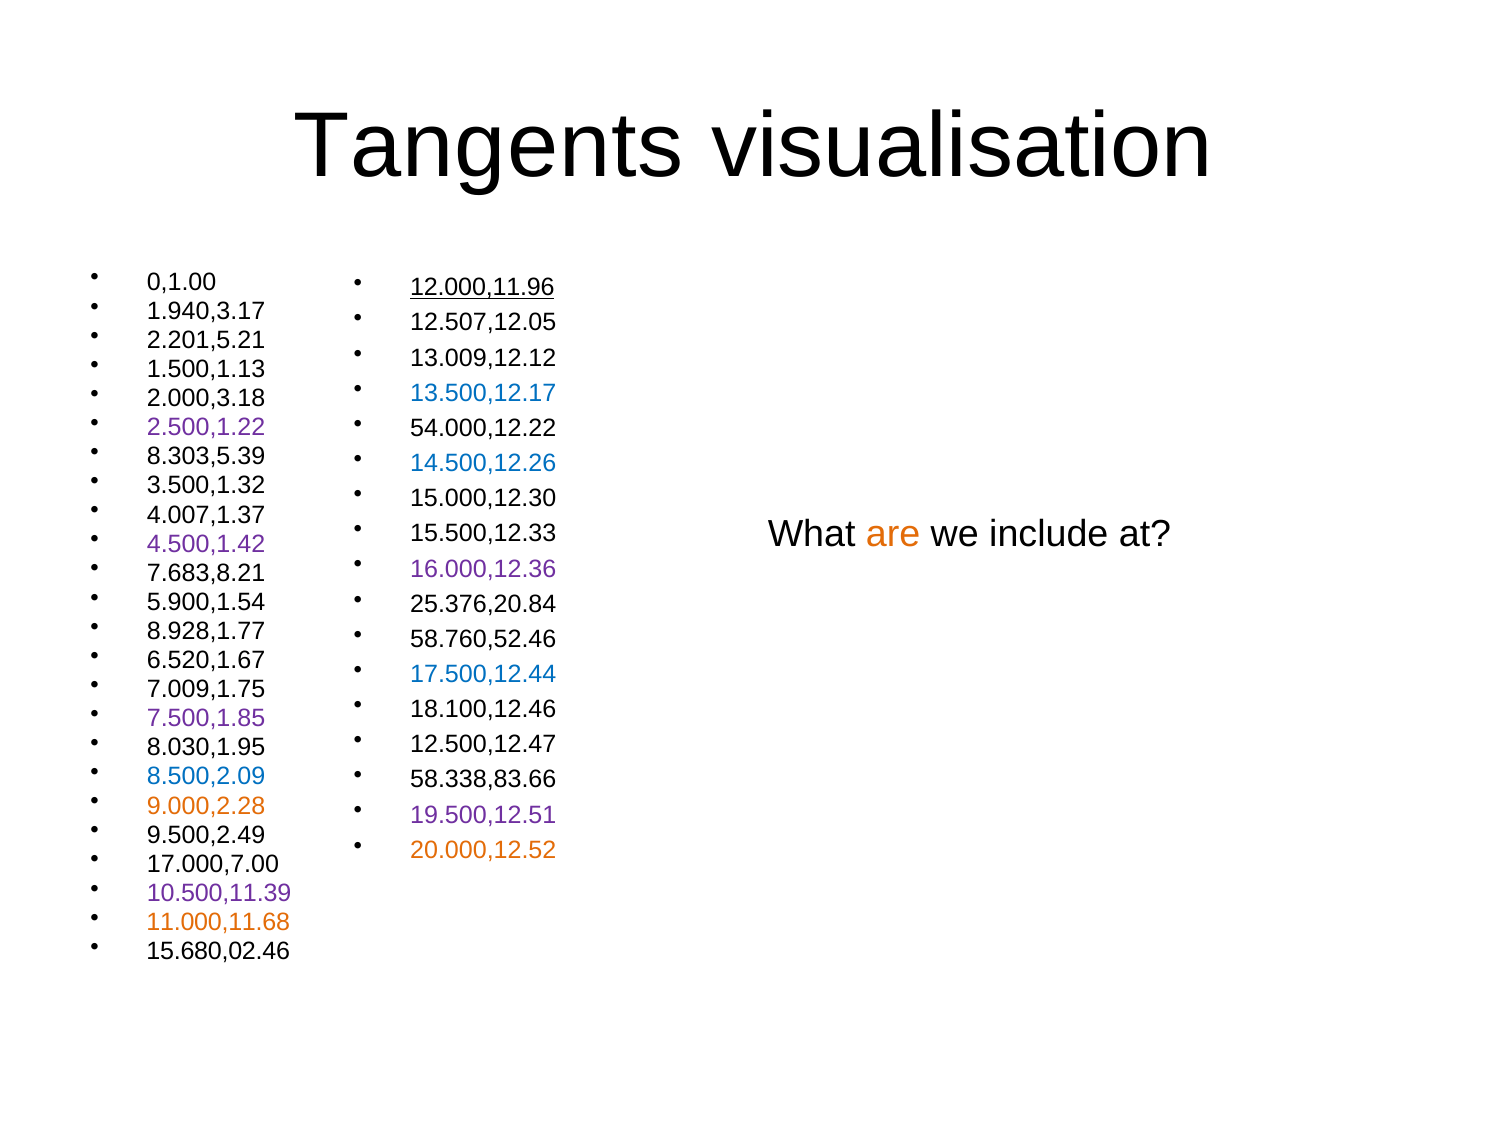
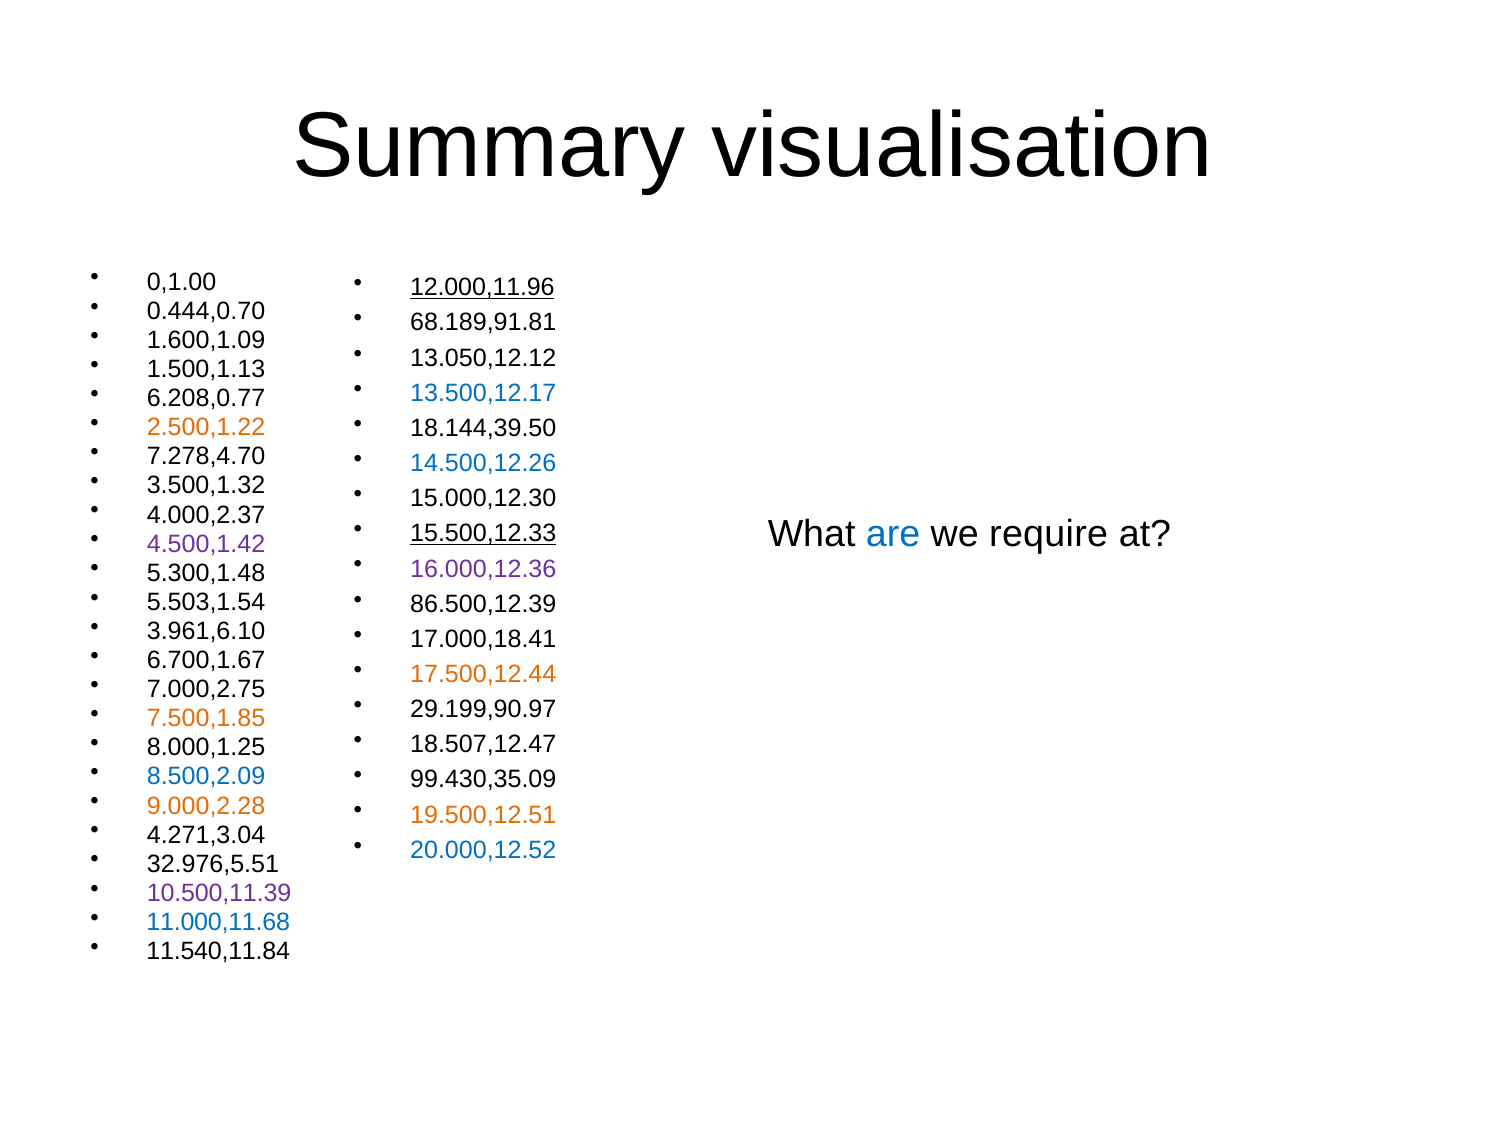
Tangents: Tangents -> Summary (489, 146)
1.940,3.17: 1.940,3.17 -> 0.444,0.70 (206, 311)
12.507,12.05: 12.507,12.05 -> 68.189,91.81 (483, 323)
2.201,5.21: 2.201,5.21 -> 1.600,1.09 (206, 340)
13.009,12.12: 13.009,12.12 -> 13.050,12.12 (483, 358)
2.000,3.18: 2.000,3.18 -> 6.208,0.77 (206, 399)
2.500,1.22 colour: purple -> orange (206, 428)
54.000,12.22: 54.000,12.22 -> 18.144,39.50 (483, 428)
8.303,5.39: 8.303,5.39 -> 7.278,4.70 (206, 457)
4.007,1.37: 4.007,1.37 -> 4.000,2.37 (206, 515)
are colour: orange -> blue (893, 535)
include: include -> require (1049, 535)
15.500,12.33 underline: none -> present (483, 534)
7.683,8.21: 7.683,8.21 -> 5.300,1.48 (206, 573)
5.900,1.54: 5.900,1.54 -> 5.503,1.54 (206, 602)
25.376,20.84: 25.376,20.84 -> 86.500,12.39 (483, 604)
8.928,1.77: 8.928,1.77 -> 3.961,6.10 (206, 631)
58.760,52.46: 58.760,52.46 -> 17.000,18.41 (483, 639)
6.520,1.67: 6.520,1.67 -> 6.700,1.67 (206, 661)
17.500,12.44 colour: blue -> orange (483, 674)
7.009,1.75: 7.009,1.75 -> 7.000,2.75 (206, 690)
18.100,12.46: 18.100,12.46 -> 29.199,90.97 (483, 710)
7.500,1.85 colour: purple -> orange (206, 719)
12.500,12.47: 12.500,12.47 -> 18.507,12.47 (483, 745)
8.030,1.95: 8.030,1.95 -> 8.000,1.25 (206, 748)
58.338,83.66: 58.338,83.66 -> 99.430,35.09 (483, 780)
19.500,12.51 colour: purple -> orange (483, 815)
9.500,2.49: 9.500,2.49 -> 4.271,3.04 (206, 835)
20.000,12.52 colour: orange -> blue (483, 850)
17.000,7.00: 17.000,7.00 -> 32.976,5.51 (213, 864)
11.000,11.68 colour: orange -> blue (218, 923)
15.680,02.46: 15.680,02.46 -> 11.540,11.84 (218, 952)
